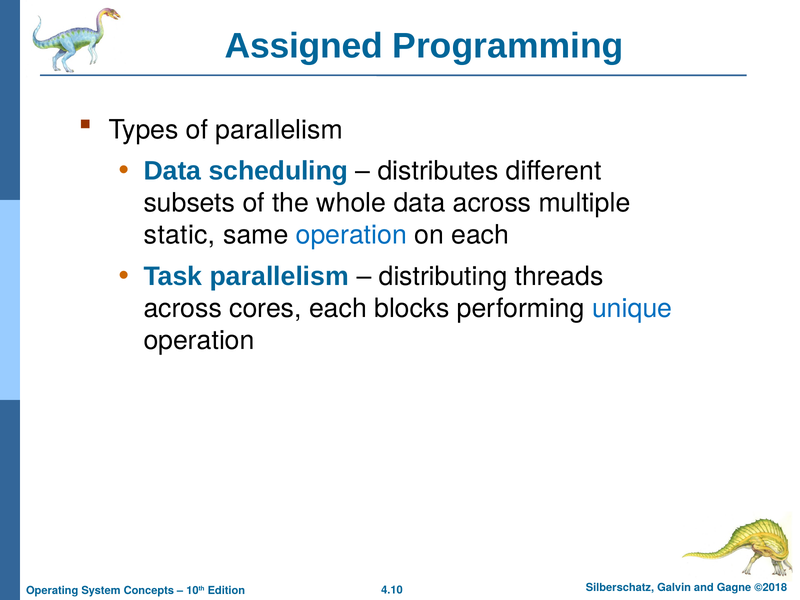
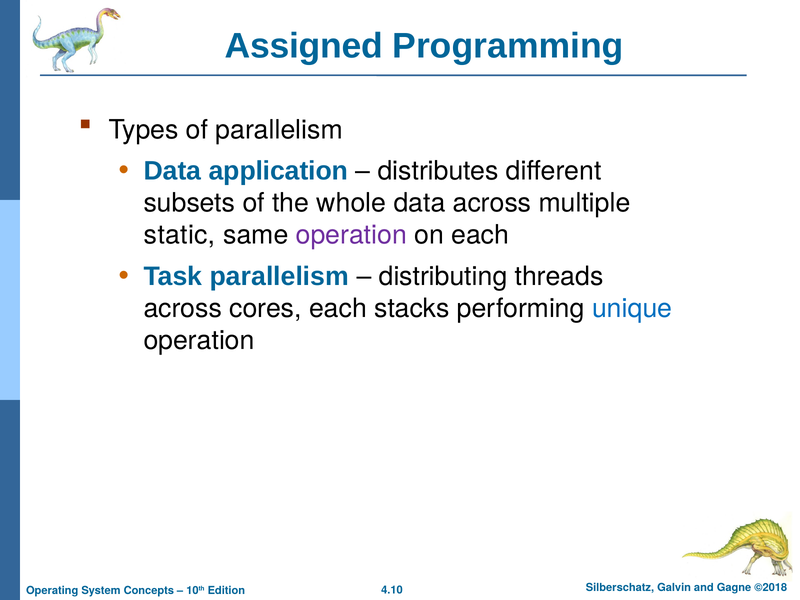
scheduling: scheduling -> application (278, 171)
operation colour: blue -> purple (351, 235)
blocks: blocks -> stacks (412, 308)
